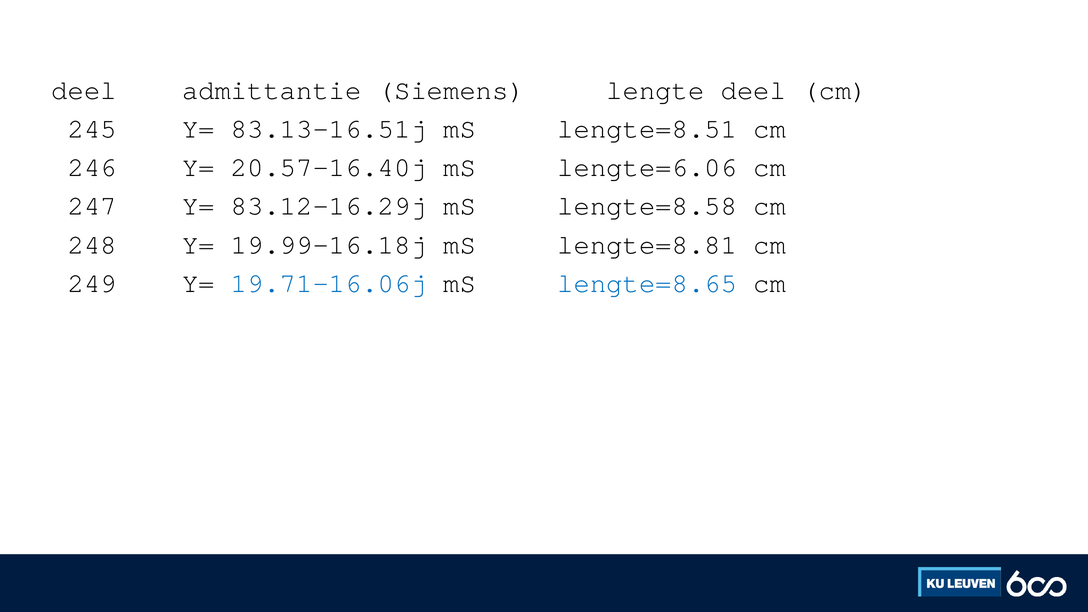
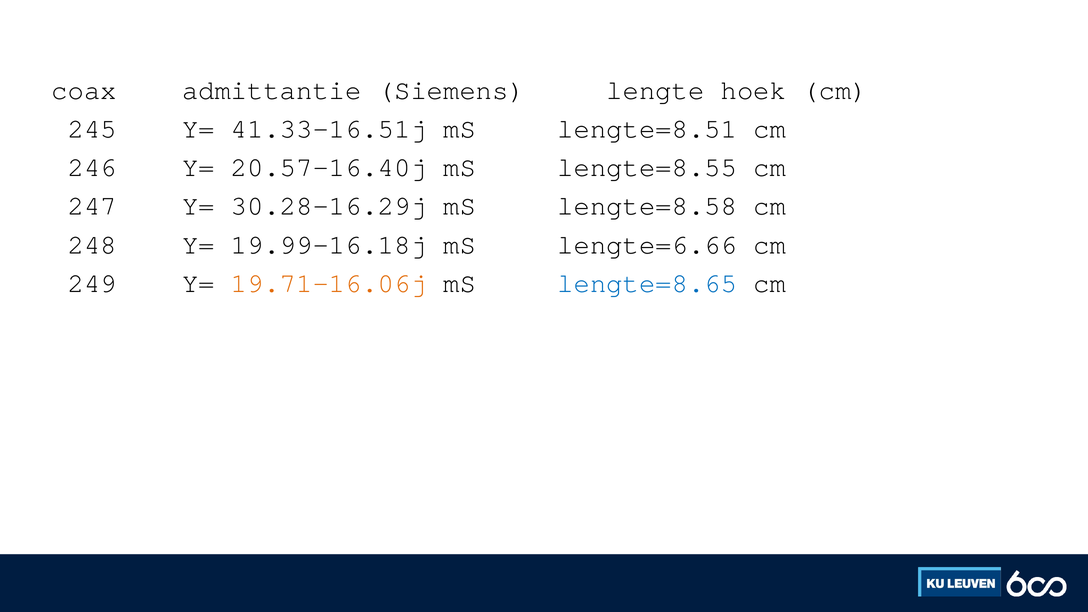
deel: deel -> coax (84, 90)
lengte deel: deel -> hoek (753, 90)
83.13-16.51j: 83.13-16.51j -> 41.33-16.51j (329, 129)
lengte=6.06: lengte=6.06 -> lengte=8.55 (647, 167)
83.12-16.29j: 83.12-16.29j -> 30.28-16.29j (329, 206)
lengte=8.81: lengte=8.81 -> lengte=6.66 (647, 245)
19.71-16.06j colour: blue -> orange (329, 283)
